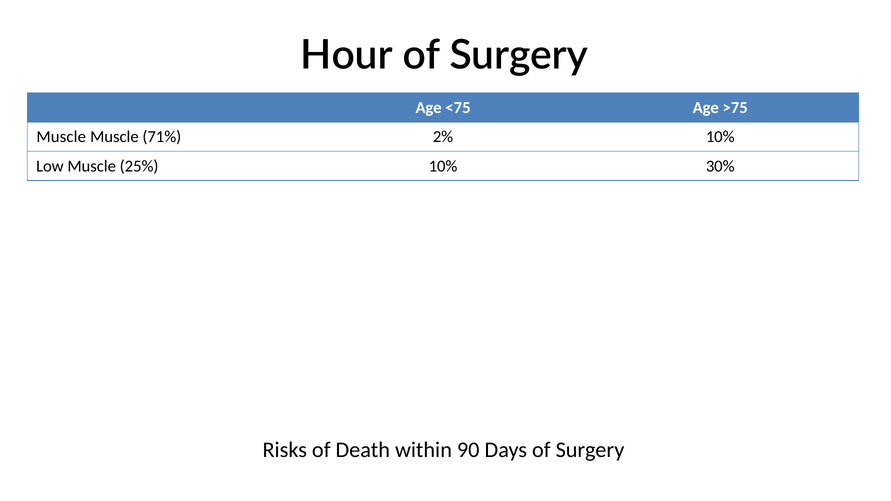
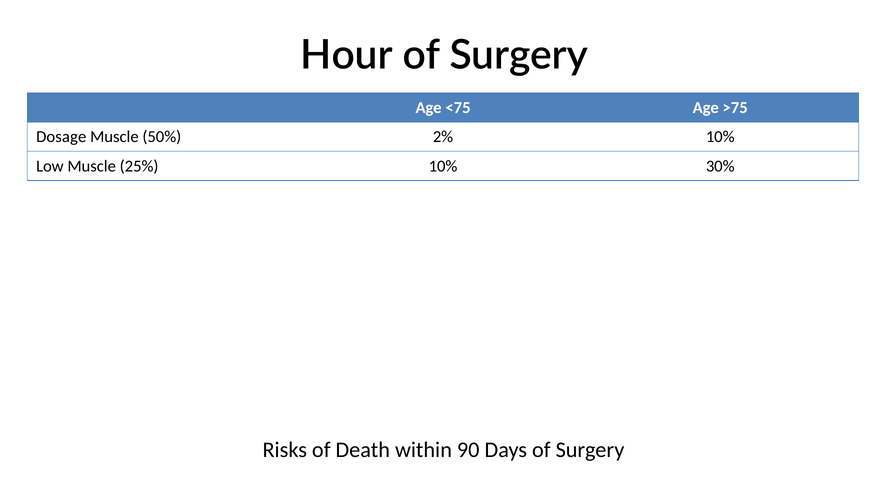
Muscle: Muscle -> Dosage (61, 137)
71%: 71% -> 50% (162, 137)
